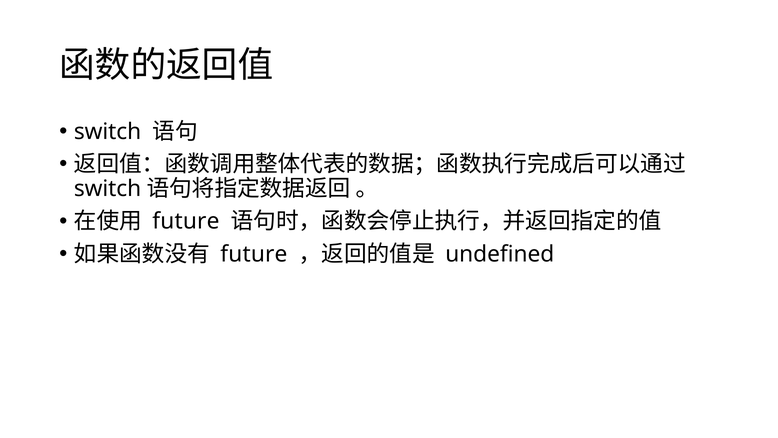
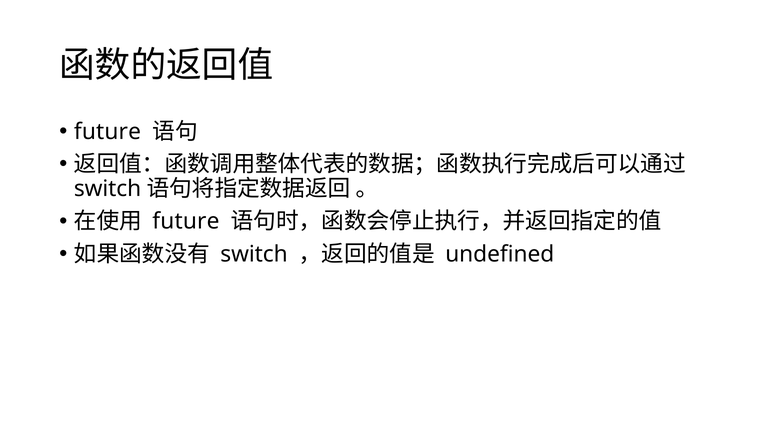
switch: switch -> future (107, 132)
future: future -> switch (254, 254)
